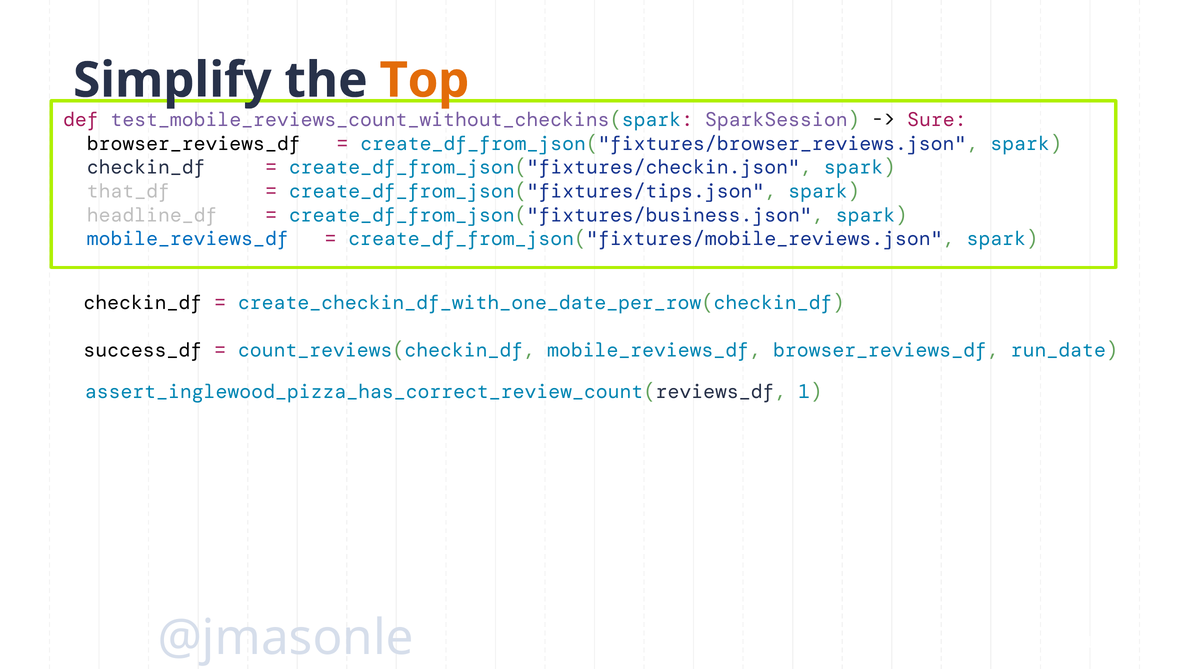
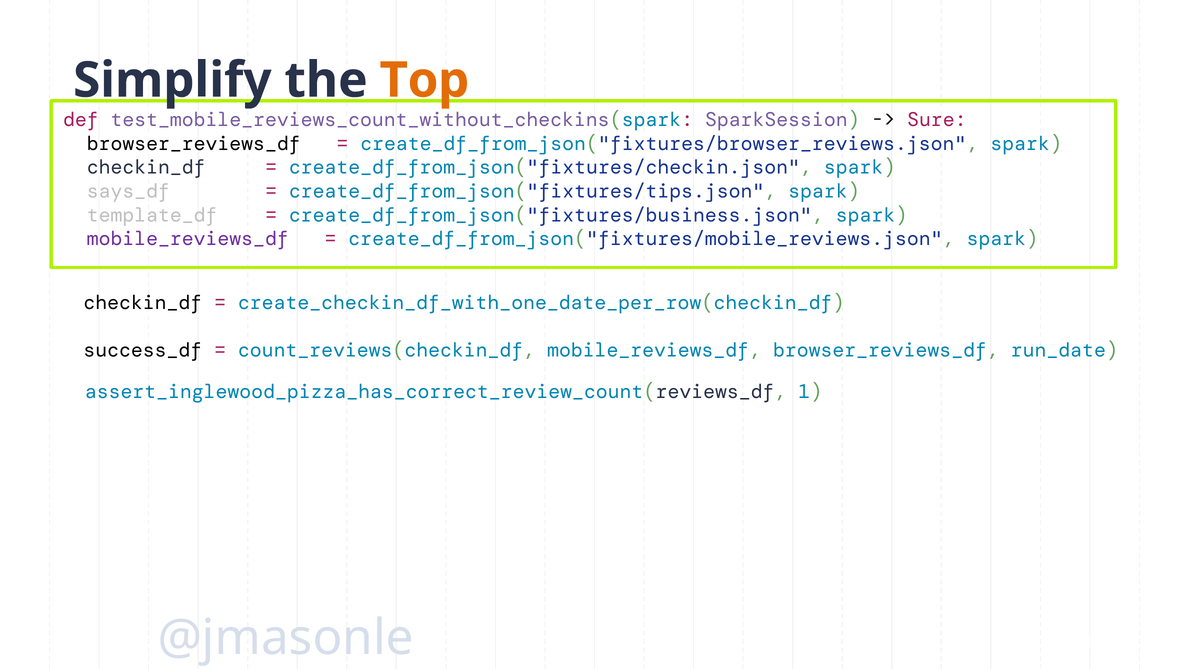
that_df: that_df -> says_df (128, 191)
headline_df: headline_df -> template_df (152, 215)
mobile_reviews_df colour: blue -> purple (188, 239)
